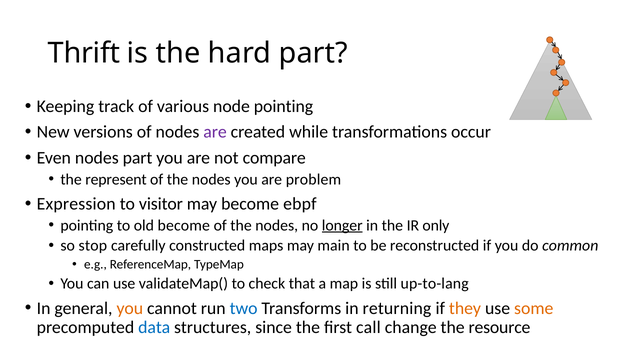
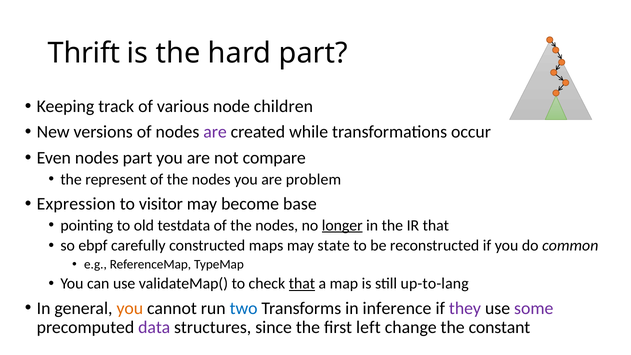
node pointing: pointing -> children (283, 106)
ebpf: ebpf -> base (300, 204)
old become: become -> testdata (184, 225)
IR only: only -> that (436, 225)
stop: stop -> ebpf (93, 246)
main: main -> state (334, 246)
that underline: none -> present (302, 283)
returning: returning -> inference (397, 308)
they colour: orange -> purple (465, 308)
some colour: orange -> purple (534, 308)
data colour: blue -> purple (154, 327)
call: call -> left (368, 327)
resource: resource -> constant (499, 327)
